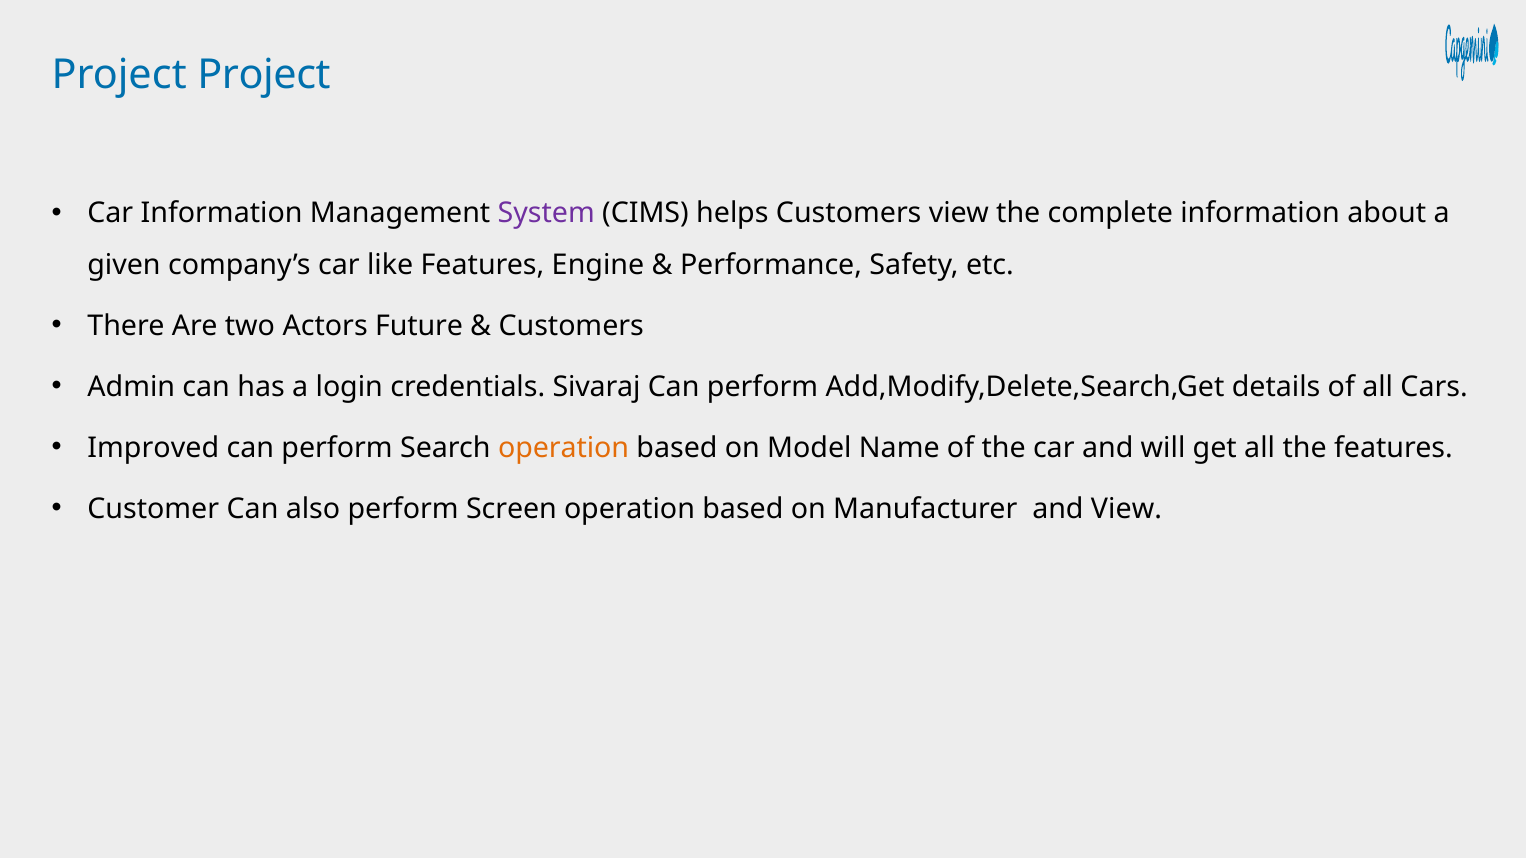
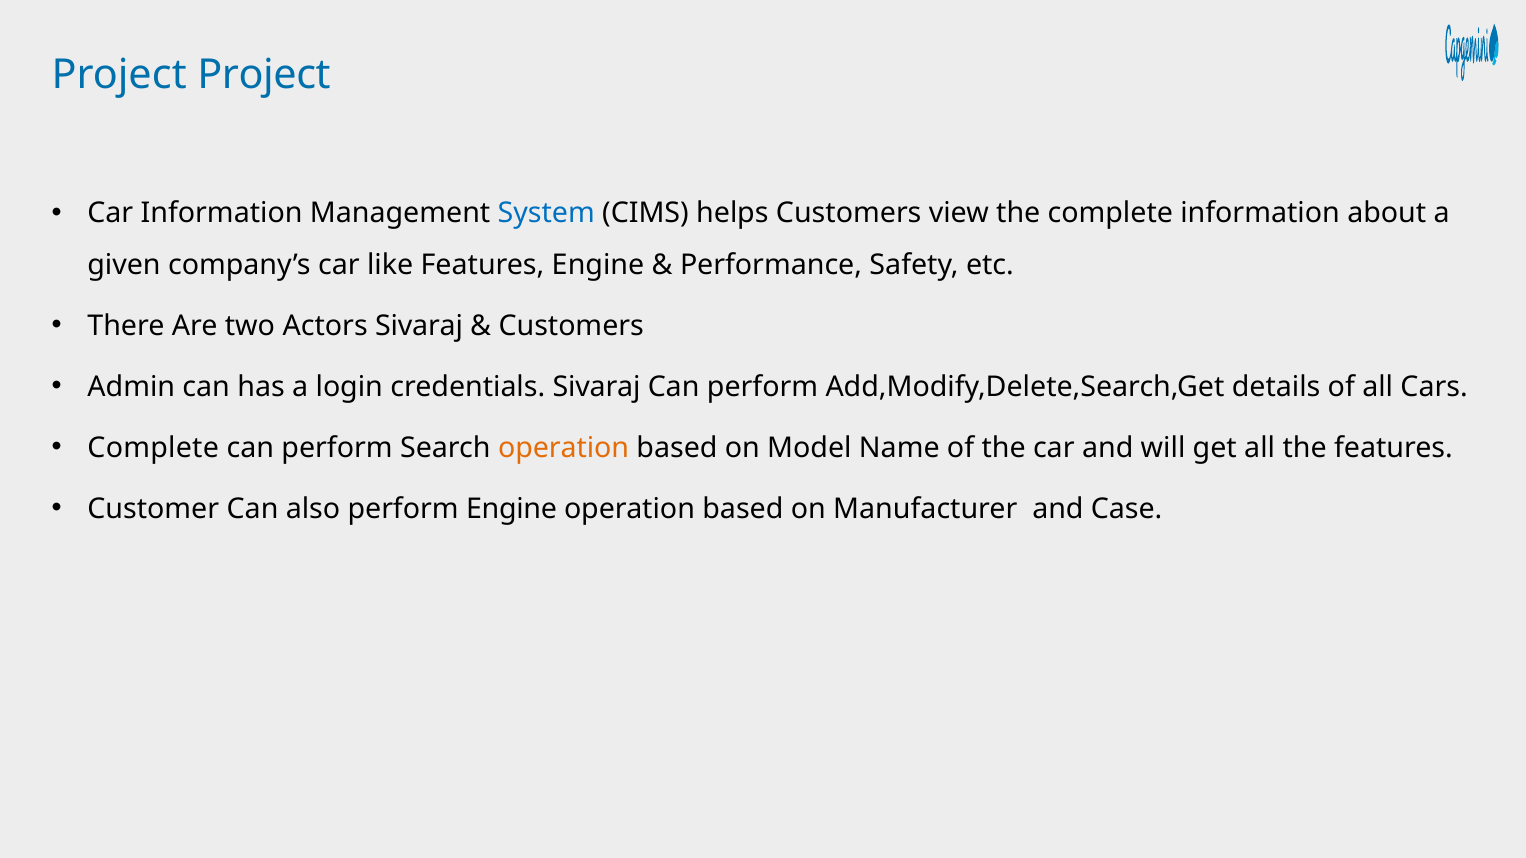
System colour: purple -> blue (546, 213)
Actors Future: Future -> Sivaraj (419, 326)
Improved: Improved -> Complete (153, 448)
perform Screen: Screen -> Engine (512, 509)
and View: View -> Case (1127, 509)
